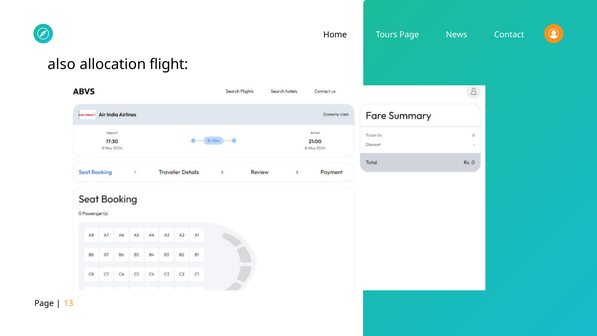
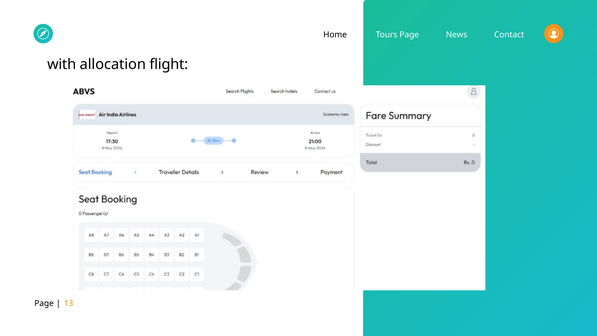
also: also -> with (62, 64)
